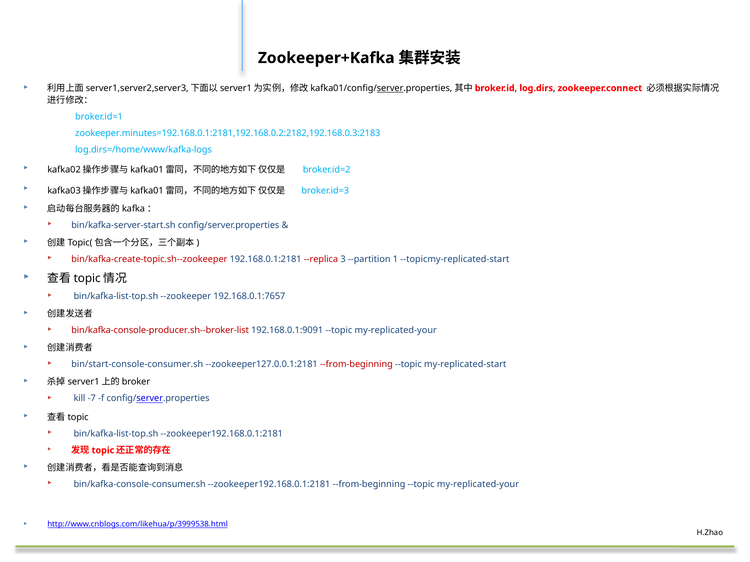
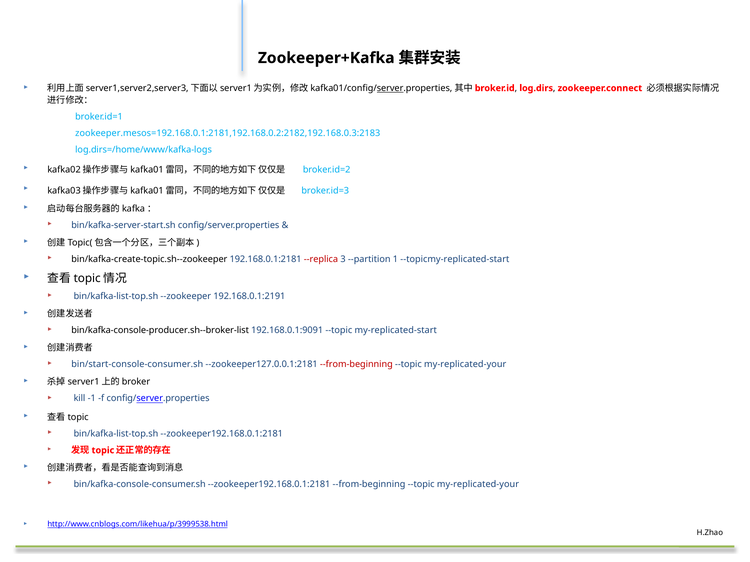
zookeeper.minutes=192.168.0.1:2181,192.168.0.2:2182,192.168.0.3:2183: zookeeper.minutes=192.168.0.1:2181,192.168.0.2:2182,192.168.0.3:2183 -> zookeeper.mesos=192.168.0.1:2181,192.168.0.2:2182,192.168.0.3:2183 (228, 133)
bin/kafka-create-topic.sh--zookeeper colour: red -> black (149, 259)
192.168.0.1:7657: 192.168.0.1:7657 -> 192.168.0.1:2191 (249, 297)
bin/kafka-console-producer.sh--broker-list colour: red -> black (160, 331)
192.168.0.1:9091 --topic my-replicated-your: my-replicated-your -> my-replicated-start (396, 331)
my-replicated-start: my-replicated-start -> my-replicated-your (465, 365)
-7: -7 -> -1 (92, 399)
